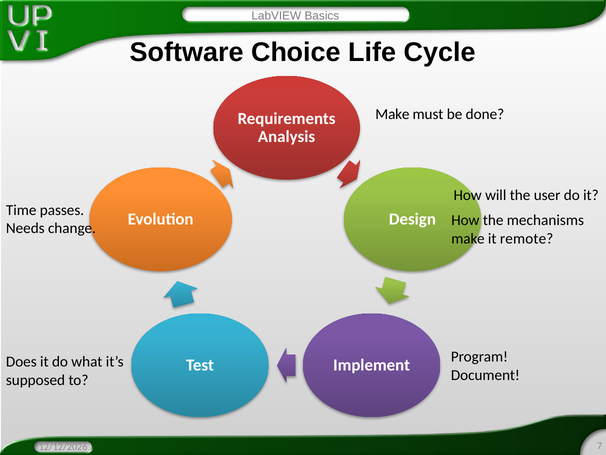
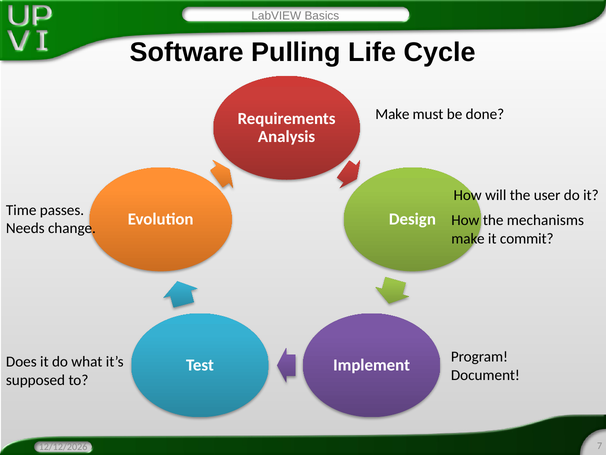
Choice: Choice -> Pulling (296, 52)
remote: remote -> commit (527, 238)
